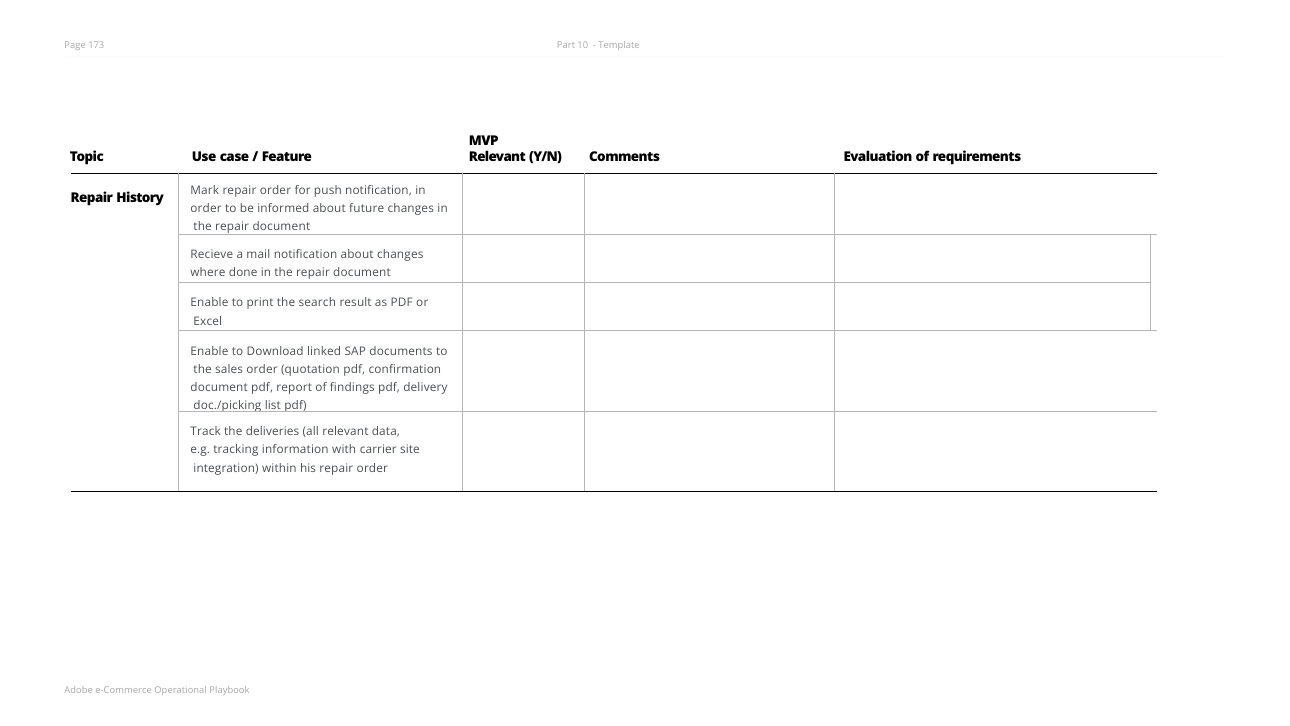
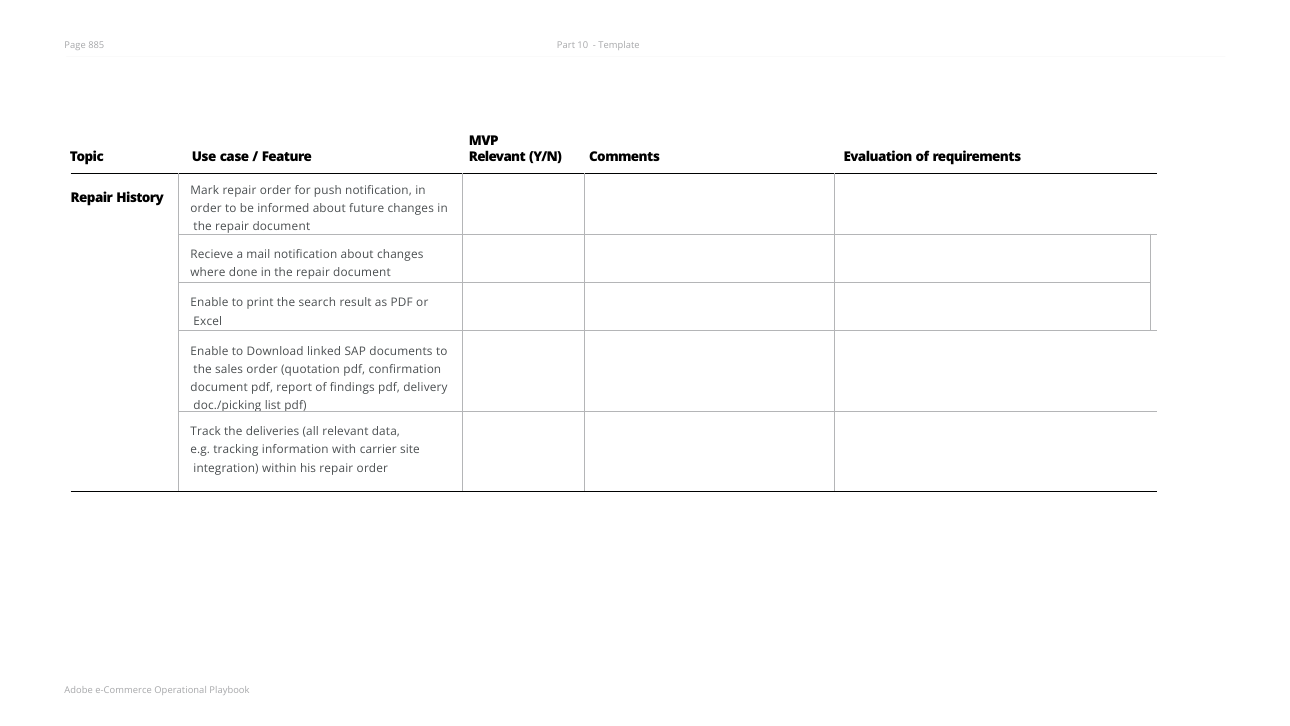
173: 173 -> 885 (96, 45)
